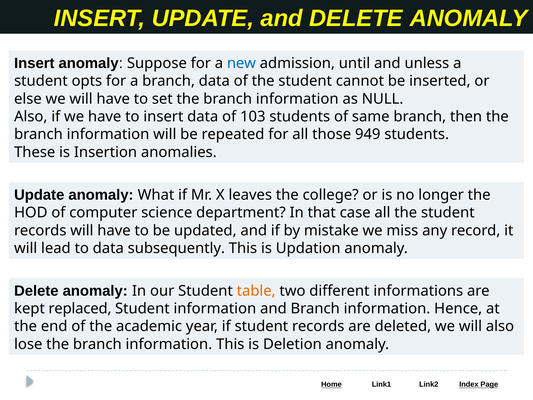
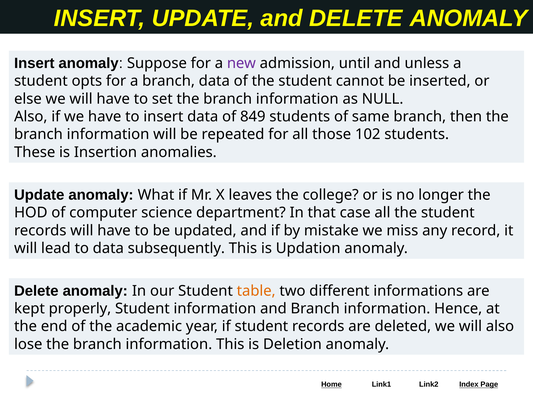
new colour: blue -> purple (241, 63)
103: 103 -> 849 (253, 117)
949: 949 -> 102 (368, 134)
replaced: replaced -> properly (80, 308)
